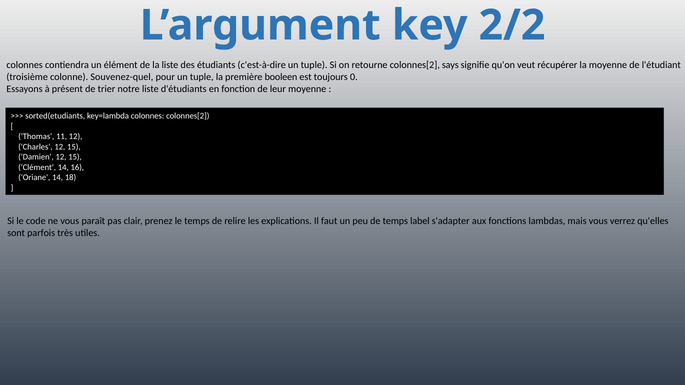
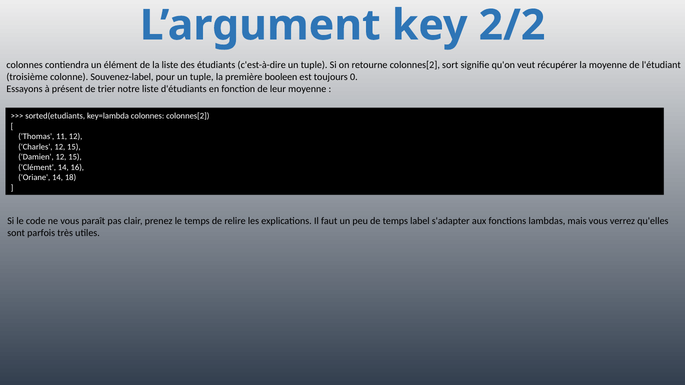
says: says -> sort (450, 65)
Souvenez-quel: Souvenez-quel -> Souvenez-label (122, 77)
